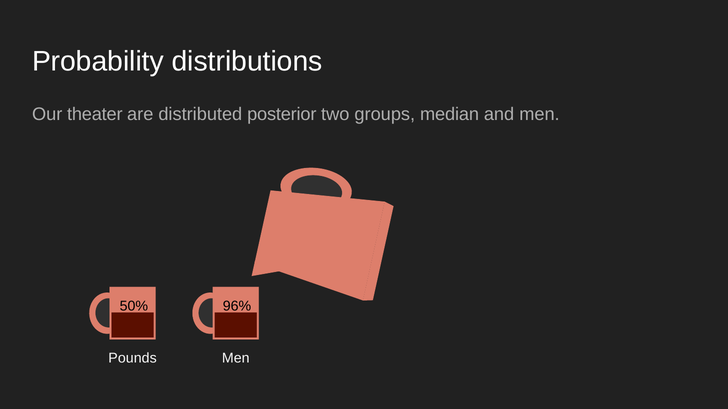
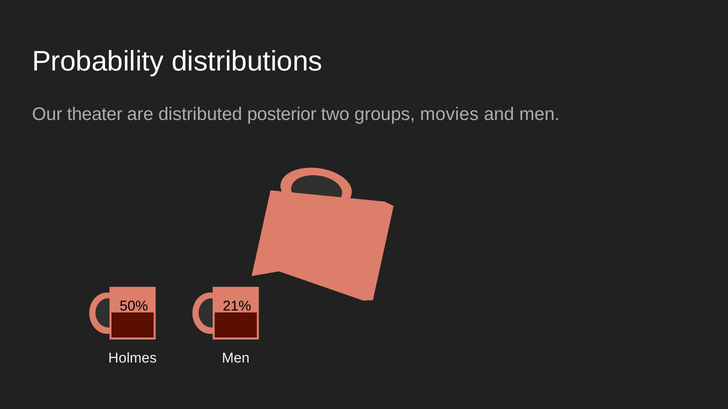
median: median -> movies (449, 114)
96%: 96% -> 21% (237, 306)
Pounds: Pounds -> Holmes (133, 359)
